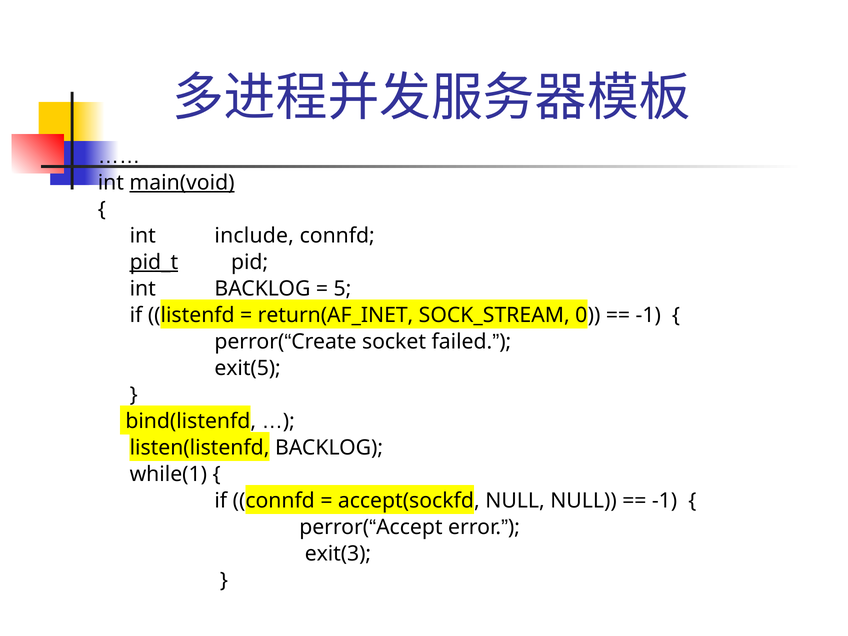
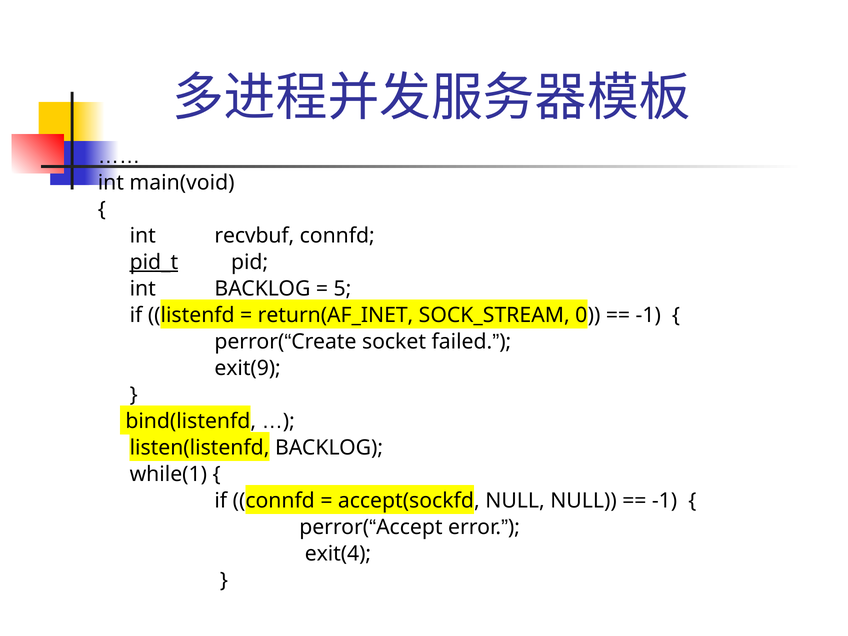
main(void underline: present -> none (182, 183)
include: include -> recvbuf (254, 236)
exit(5: exit(5 -> exit(9 (248, 368)
exit(3: exit(3 -> exit(4 (338, 554)
